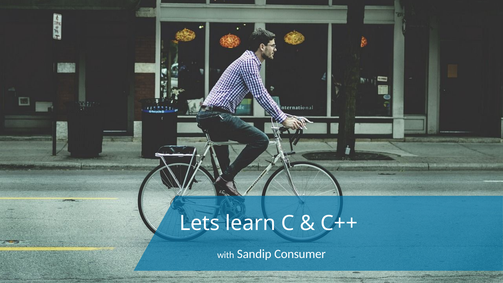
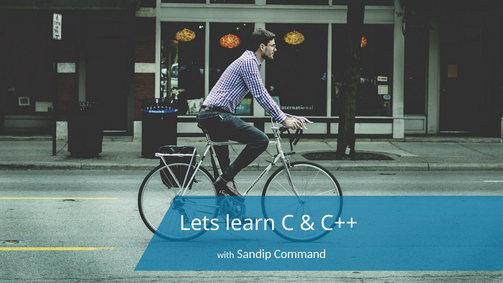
Consumer: Consumer -> Command (300, 254)
